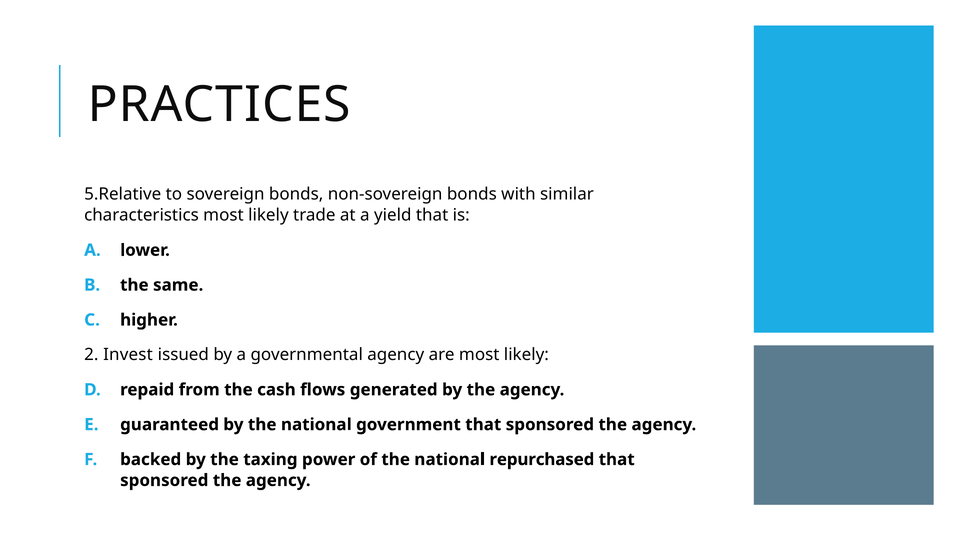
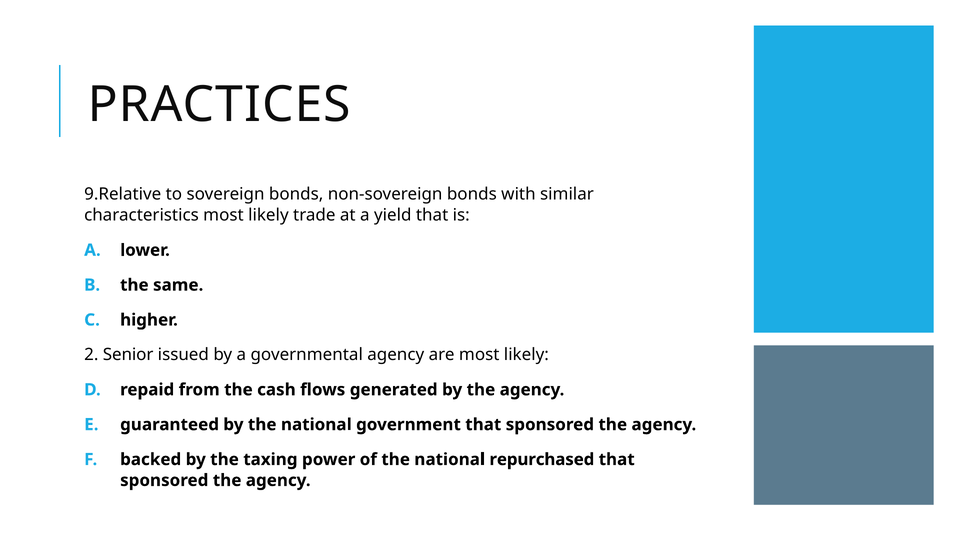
5.Relative: 5.Relative -> 9.Relative (123, 195)
Invest: Invest -> Senior (128, 355)
